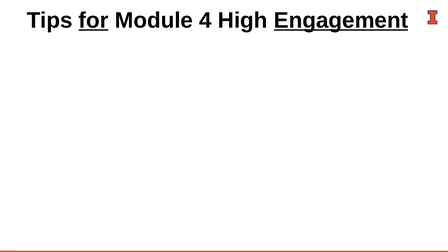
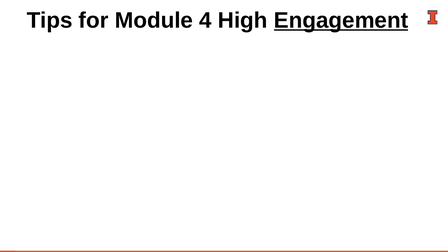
for underline: present -> none (94, 20)
